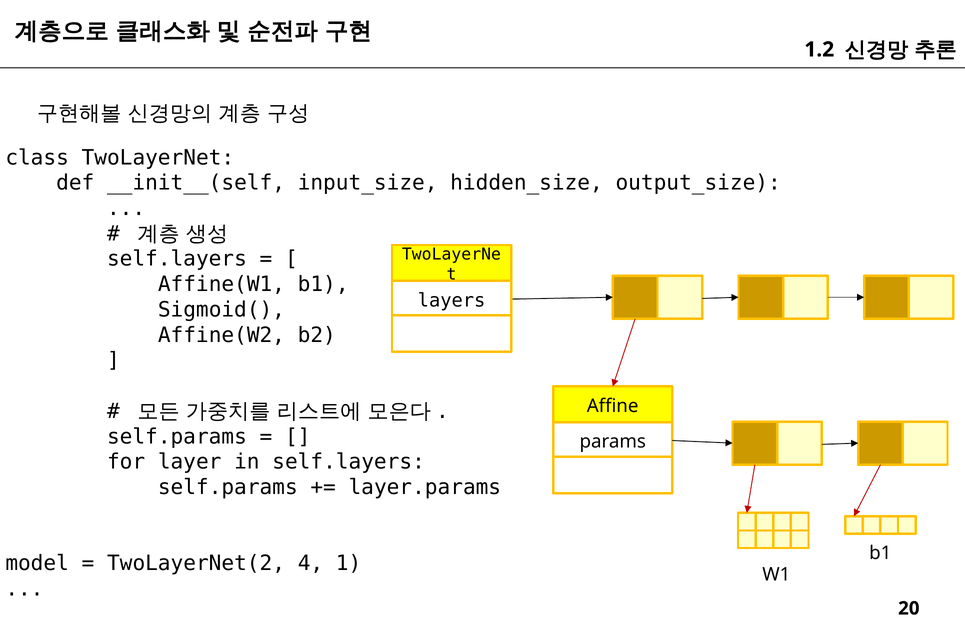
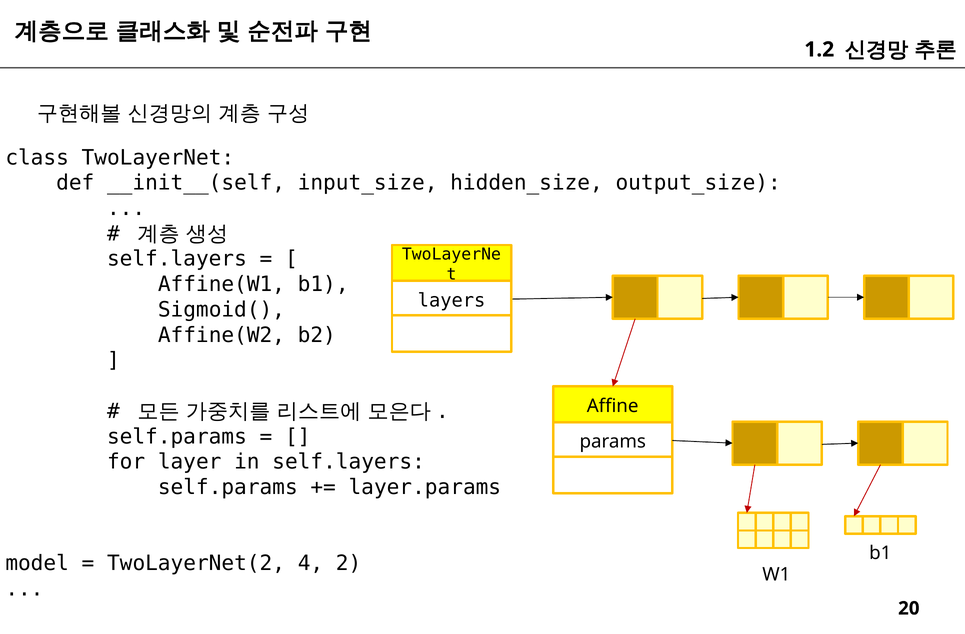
1: 1 -> 2 (349, 563)
